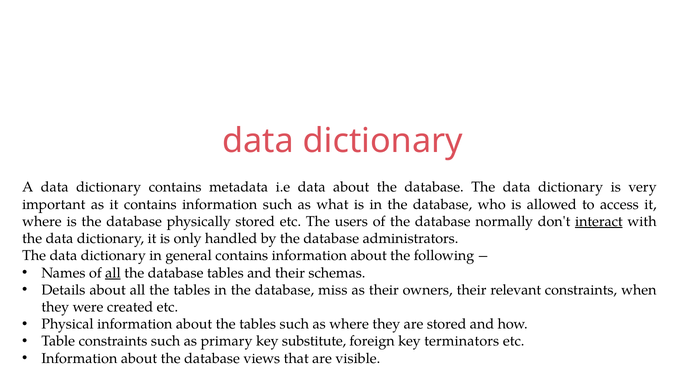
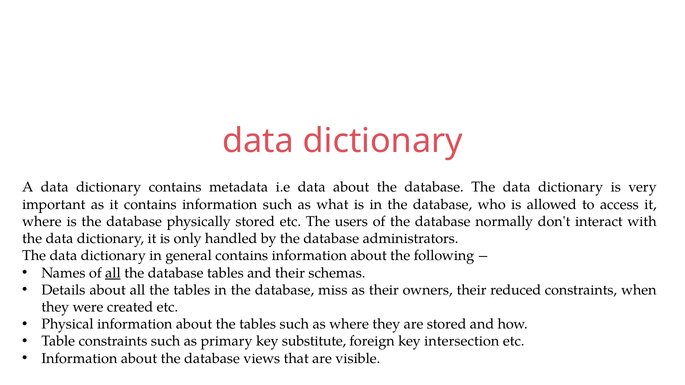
interact underline: present -> none (599, 222)
relevant: relevant -> reduced (516, 290)
terminators: terminators -> intersection (462, 342)
